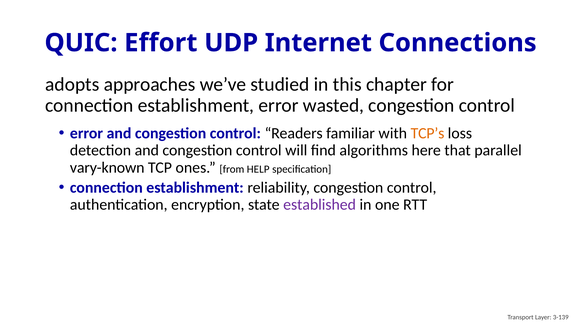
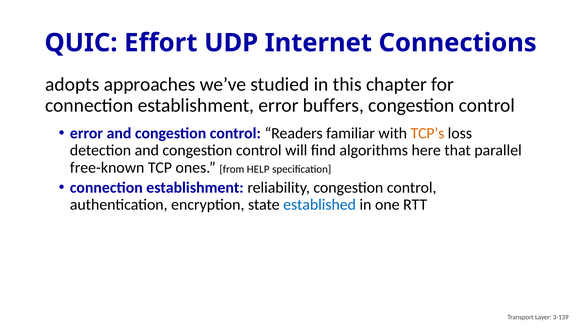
wasted: wasted -> buffers (333, 105)
vary-known: vary-known -> free-known (107, 168)
established colour: purple -> blue (320, 205)
